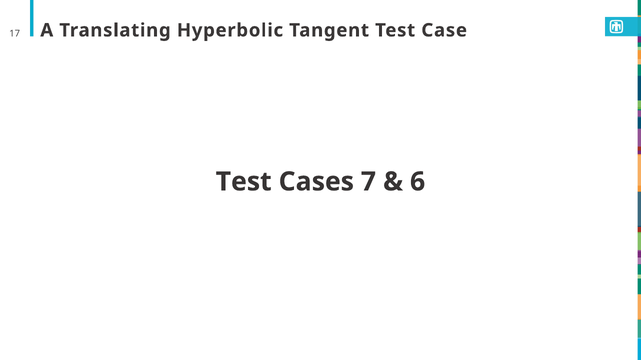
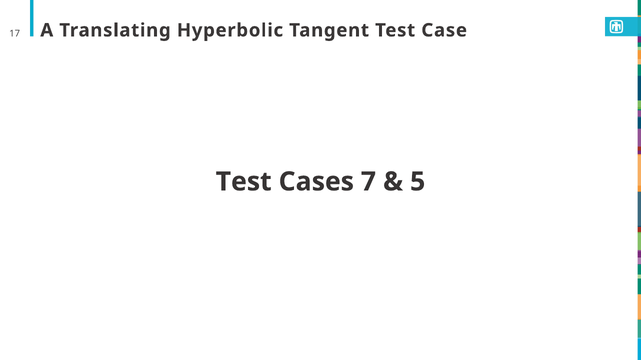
6: 6 -> 5 (418, 182)
